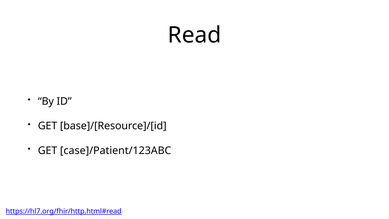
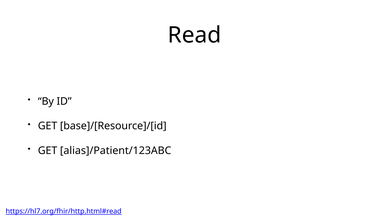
case]/Patient/123ABC: case]/Patient/123ABC -> alias]/Patient/123ABC (116, 150)
